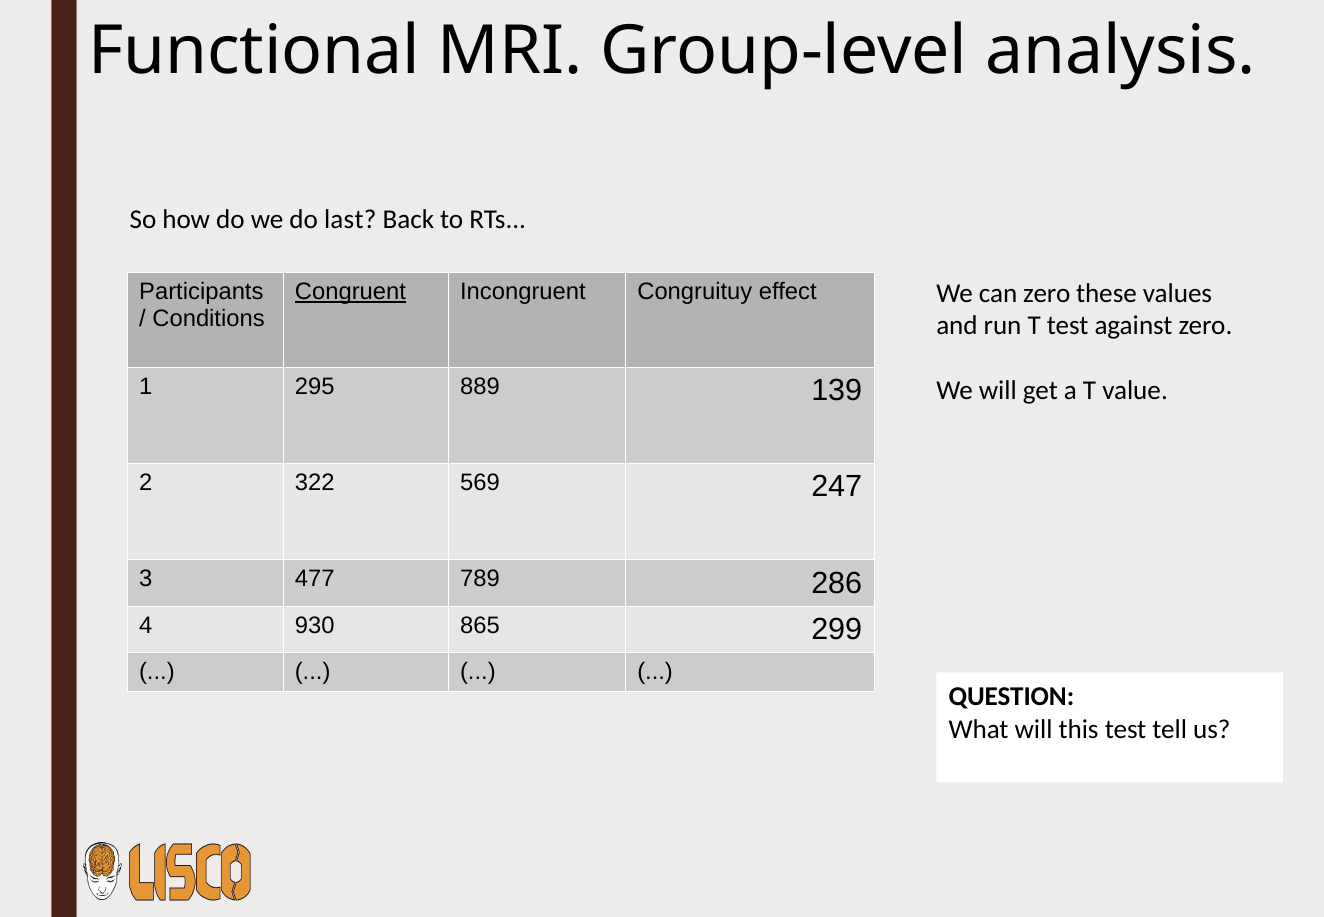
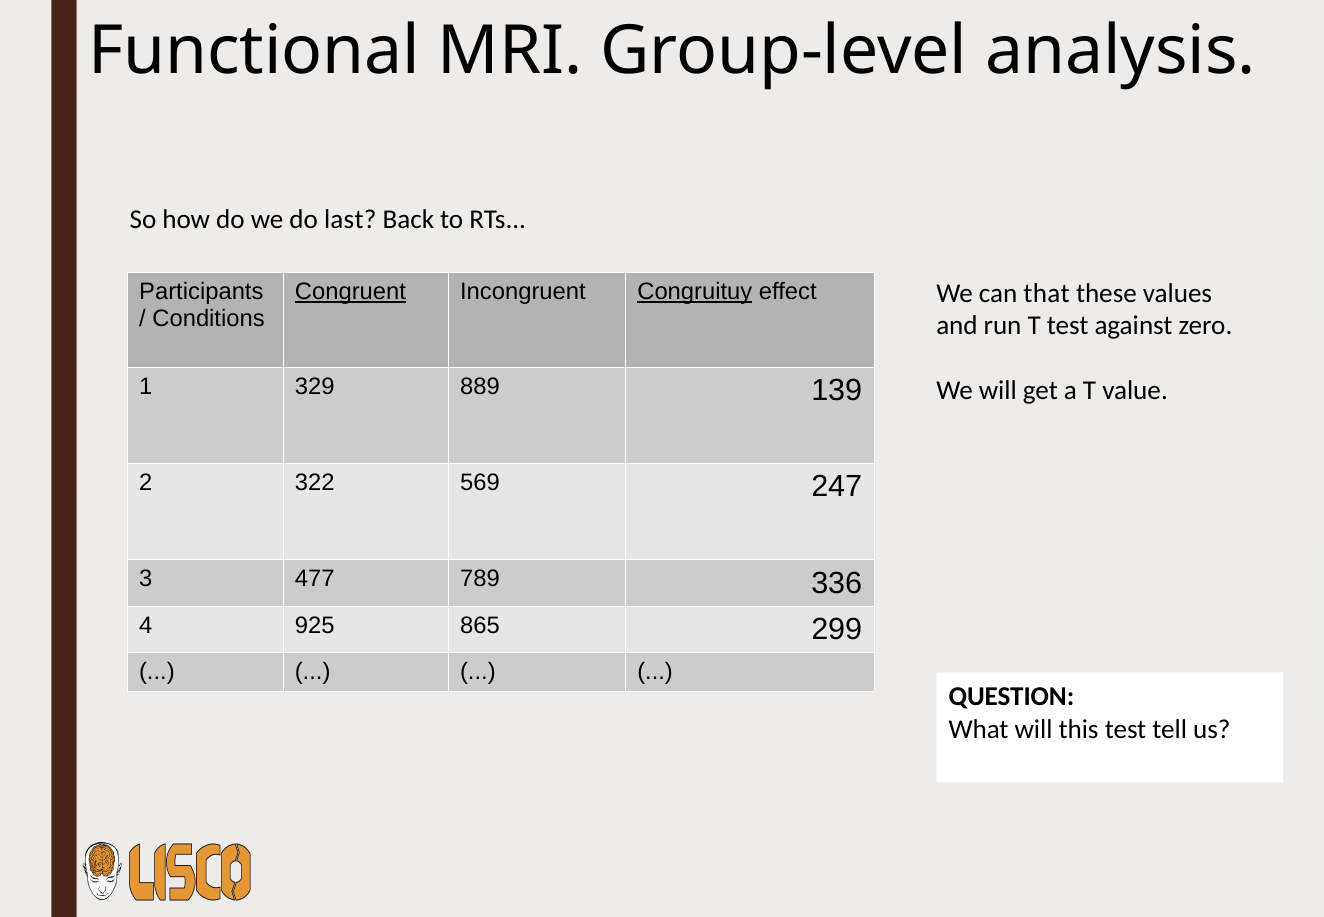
Congruituy underline: none -> present (695, 292)
can zero: zero -> that (1047, 293)
295: 295 -> 329 (315, 386)
286: 286 -> 336 (837, 583)
930: 930 -> 925 (315, 625)
